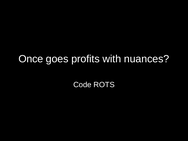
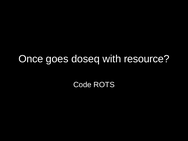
profits: profits -> doseq (85, 59)
nuances: nuances -> resource (147, 59)
